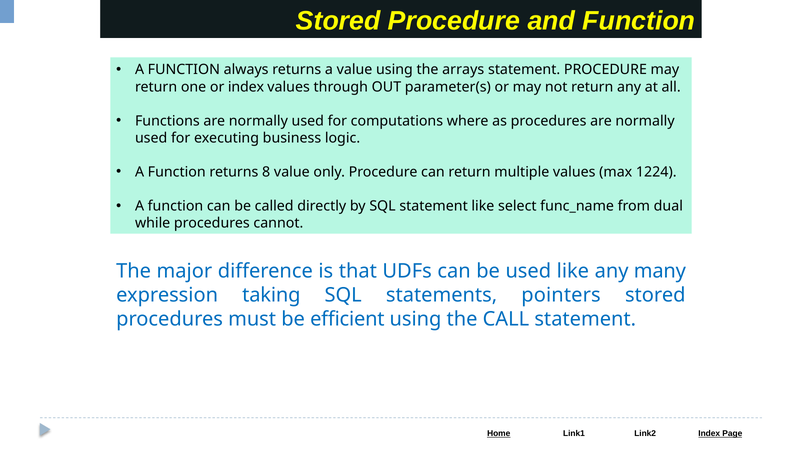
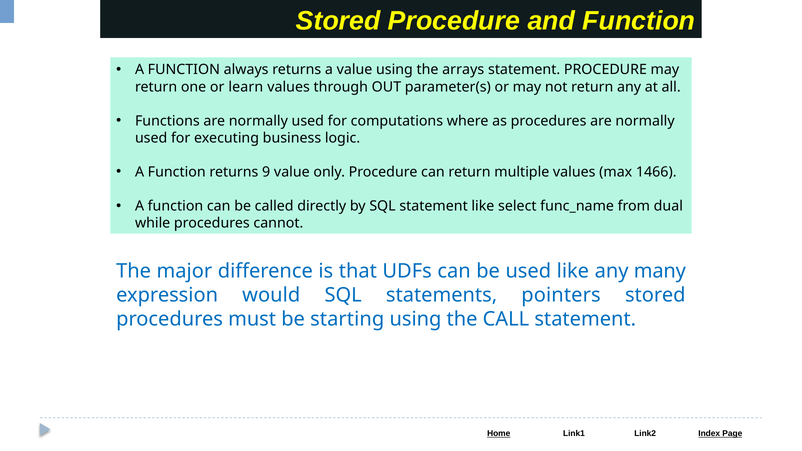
or index: index -> learn (246, 87)
8: 8 -> 9 (266, 172)
1224: 1224 -> 1466 (656, 172)
taking: taking -> would (271, 295)
efficient: efficient -> starting (347, 319)
